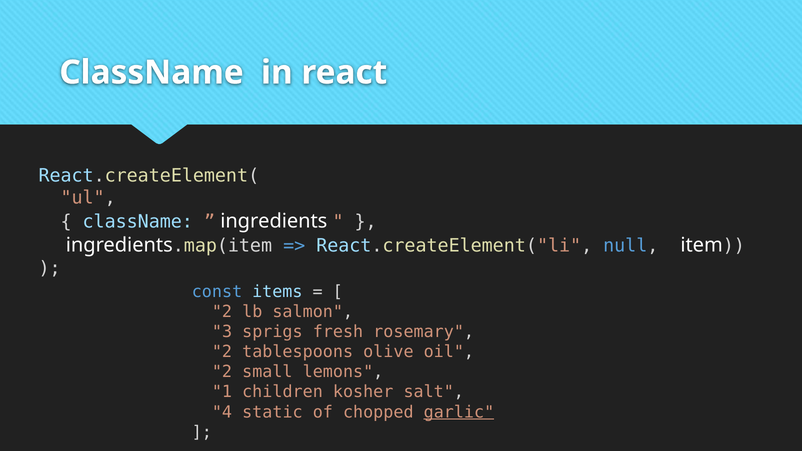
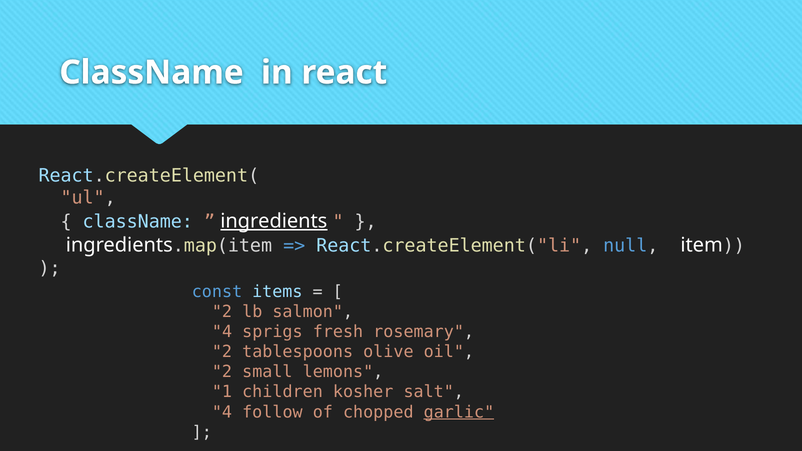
ingredients underline: none -> present (274, 221)
3: 3 -> 4 (222, 332)
static: static -> follow (272, 412)
